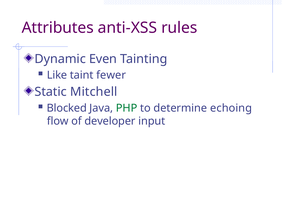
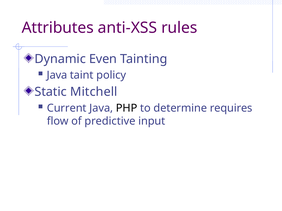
Like: Like -> Java (57, 75)
fewer: fewer -> policy (111, 75)
Blocked: Blocked -> Current (67, 108)
PHP colour: green -> black (127, 108)
echoing: echoing -> requires (231, 108)
developer: developer -> predictive (110, 121)
